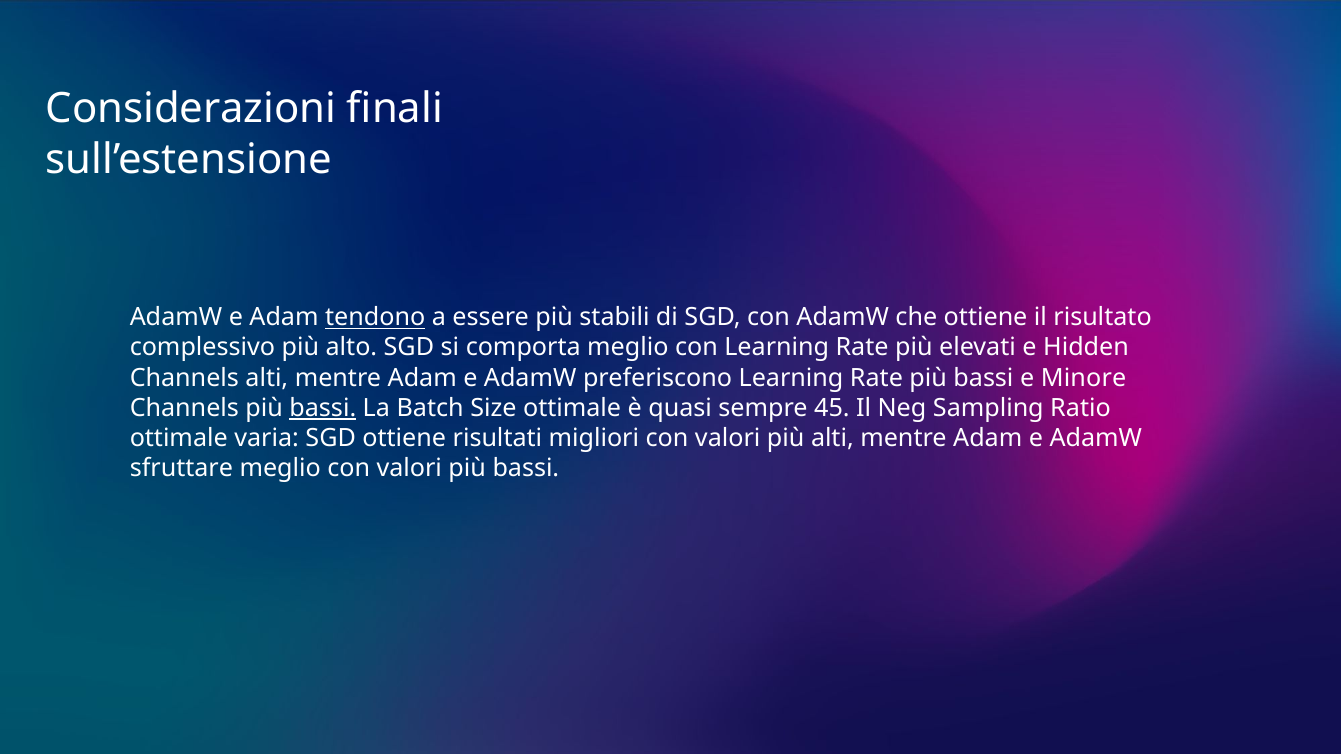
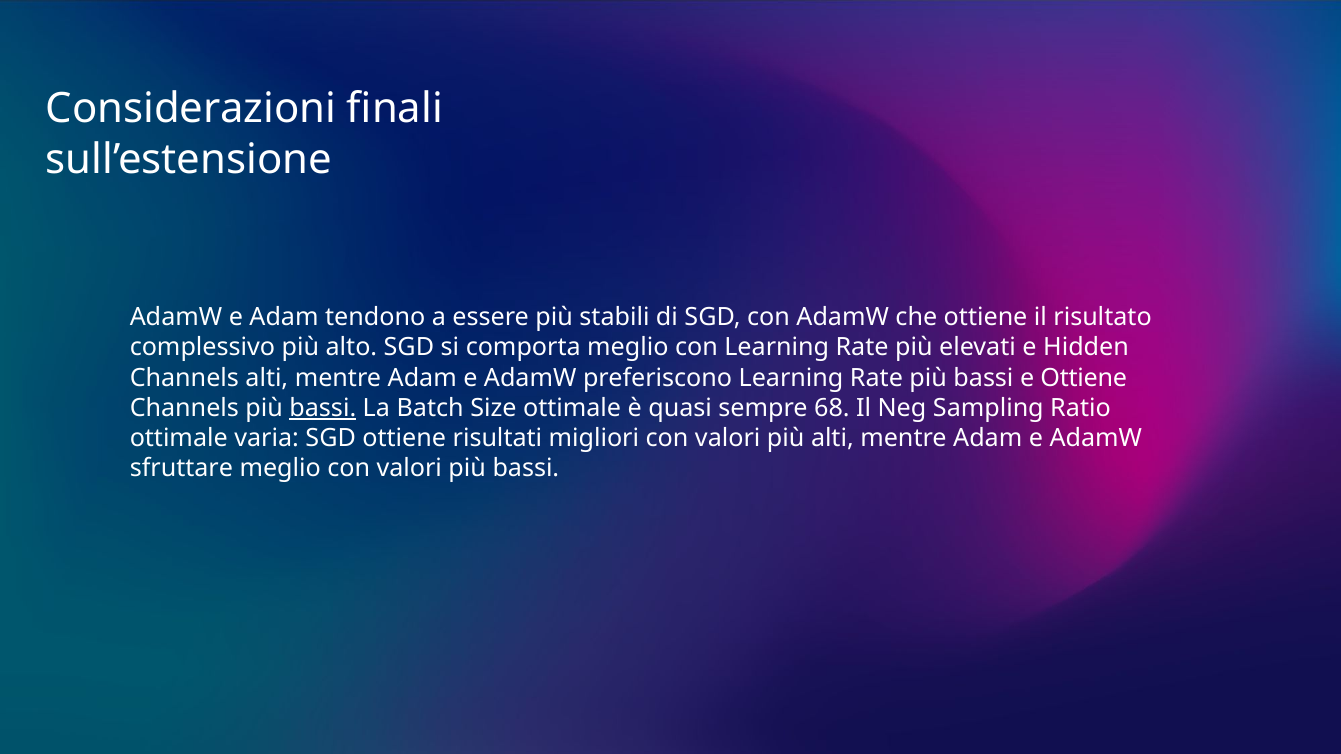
tendono underline: present -> none (375, 318)
e Minore: Minore -> Ottiene (1084, 378)
45: 45 -> 68 (832, 408)
